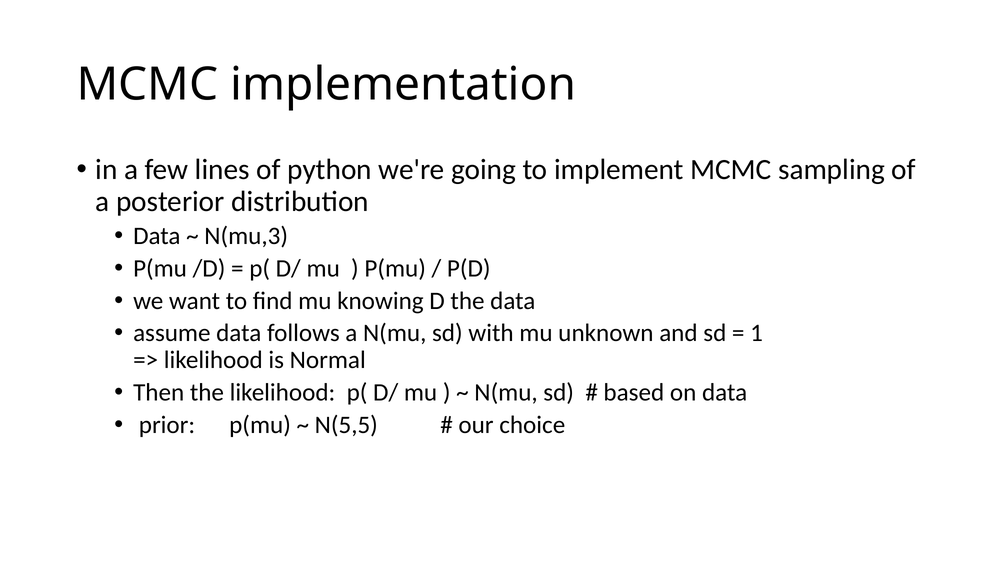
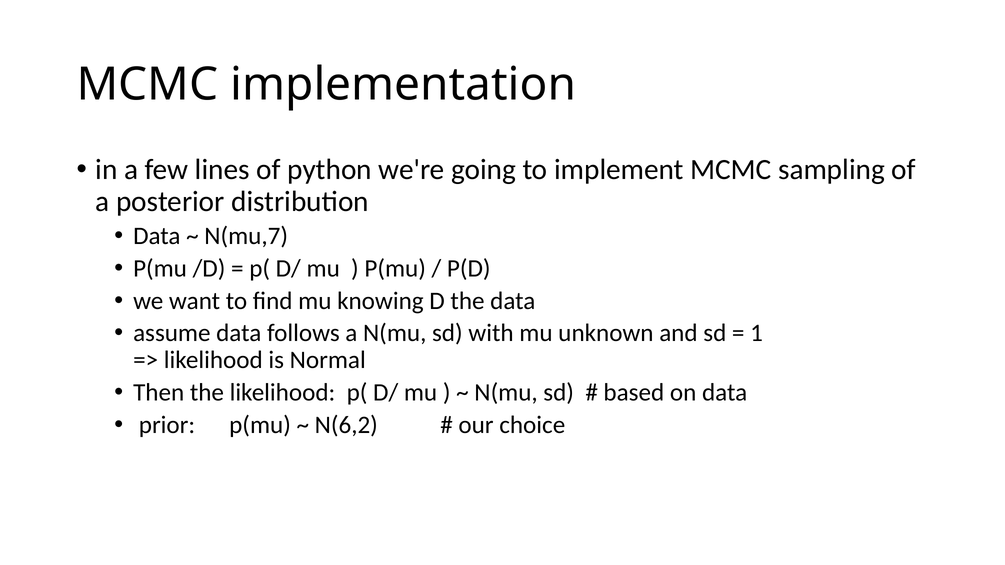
N(mu,3: N(mu,3 -> N(mu,7 (246, 236)
N(5,5: N(5,5 -> N(6,2 (346, 425)
